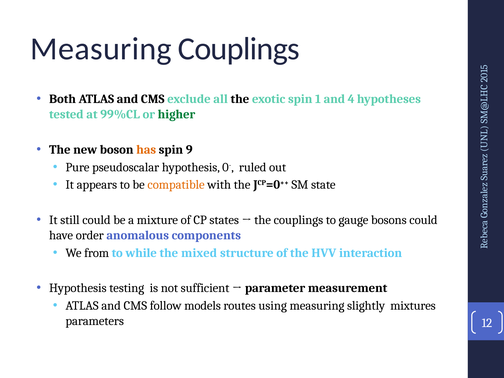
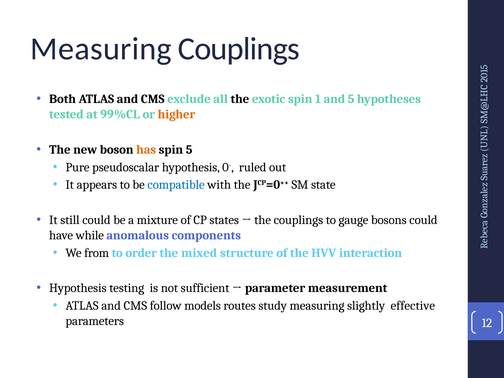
and 4: 4 -> 5 (351, 99)
higher colour: green -> orange (177, 114)
spin 9: 9 -> 5 (189, 150)
compatible colour: orange -> blue (176, 185)
order: order -> while (90, 235)
while: while -> order (141, 253)
using: using -> study (273, 306)
mixtures: mixtures -> effective (413, 306)
